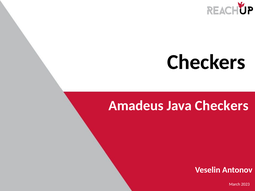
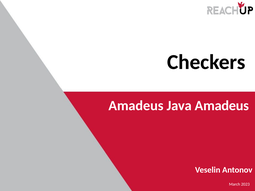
Java Checkers: Checkers -> Amadeus (222, 106)
